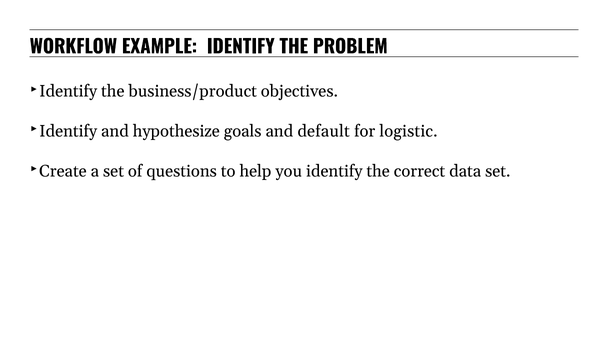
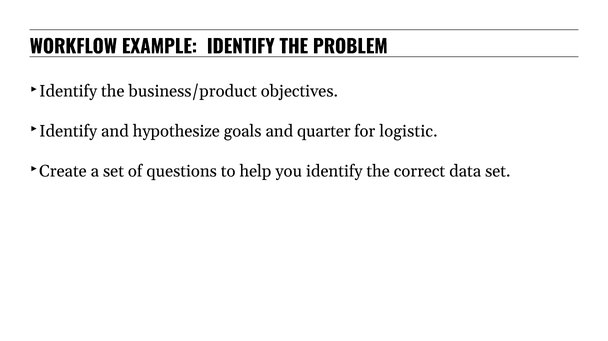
default: default -> quarter (324, 131)
